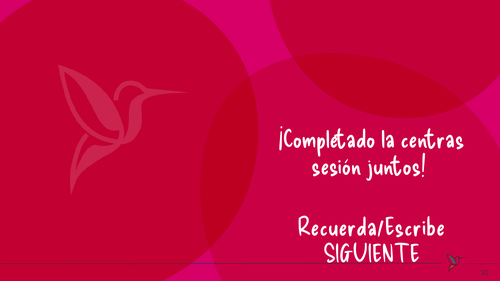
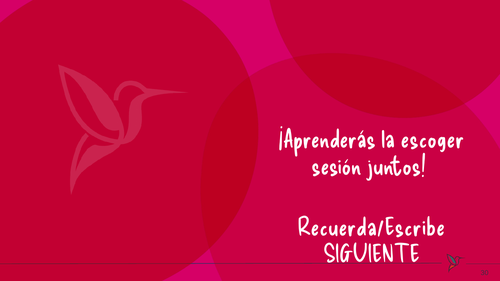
¡Completado: ¡Completado -> ¡Aprenderás (327, 140)
centras: centras -> escoger (433, 140)
